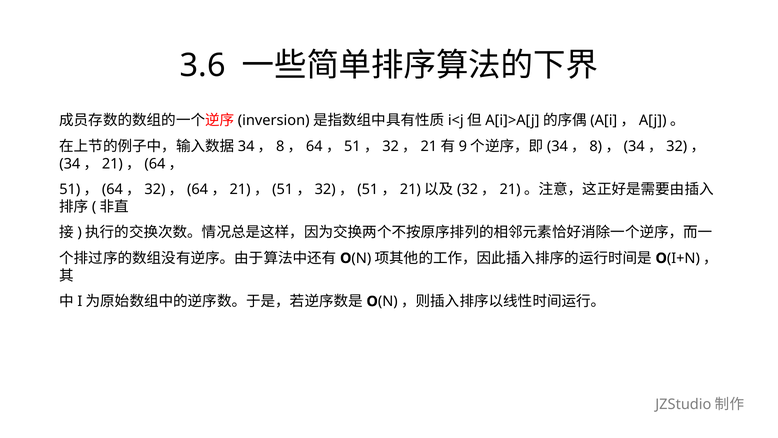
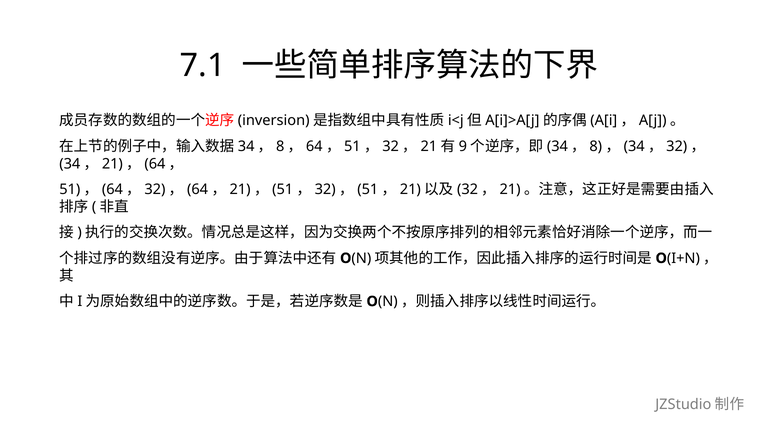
3.6: 3.6 -> 7.1 (203, 65)
